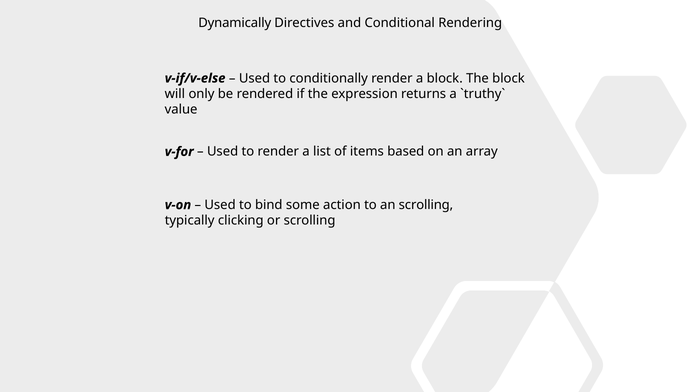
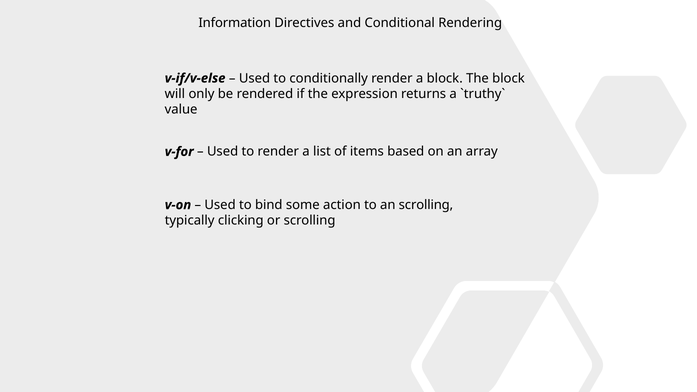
Dynamically: Dynamically -> Information (235, 23)
